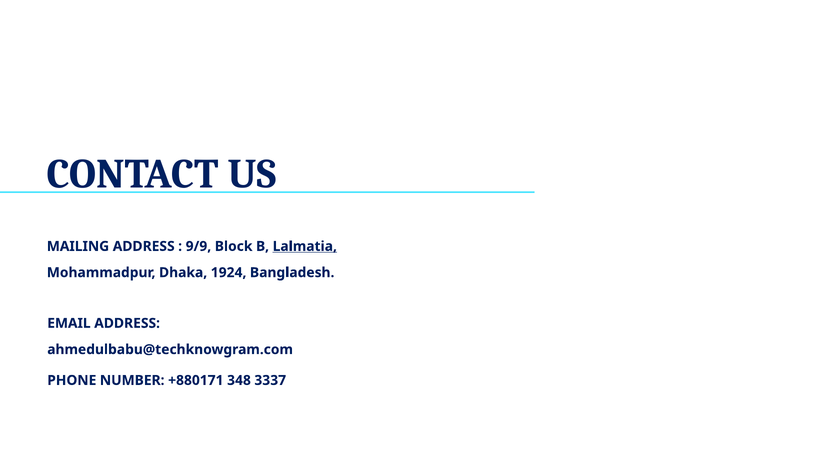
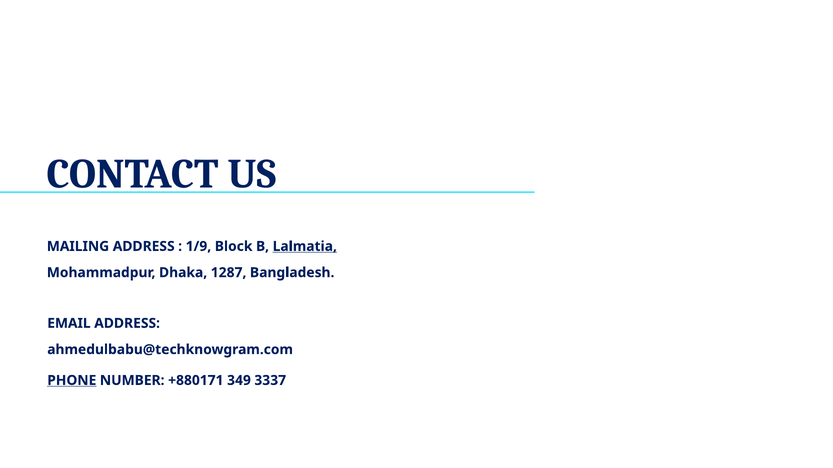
9/9: 9/9 -> 1/9 (198, 247)
1924: 1924 -> 1287 (229, 273)
PHONE underline: none -> present (72, 381)
348: 348 -> 349 (239, 381)
